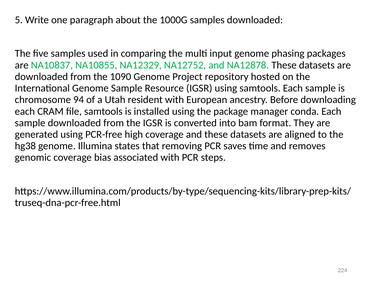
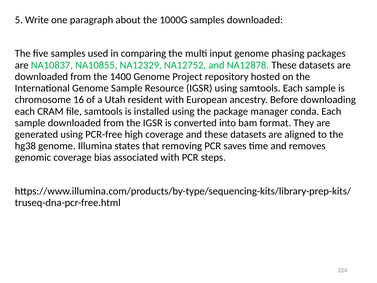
1090: 1090 -> 1400 (121, 77)
94: 94 -> 16 (79, 100)
